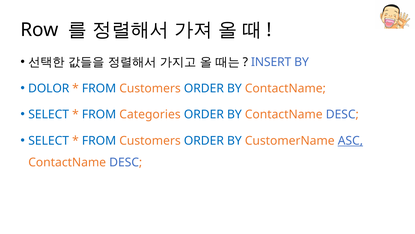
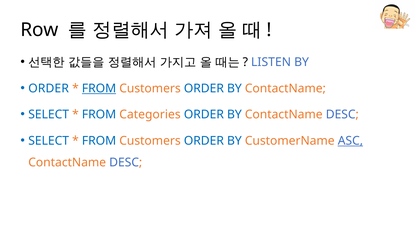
INSERT: INSERT -> LISTEN (271, 62)
DOLOR: DOLOR -> ORDER (49, 88)
FROM underline: none -> present (99, 88)
